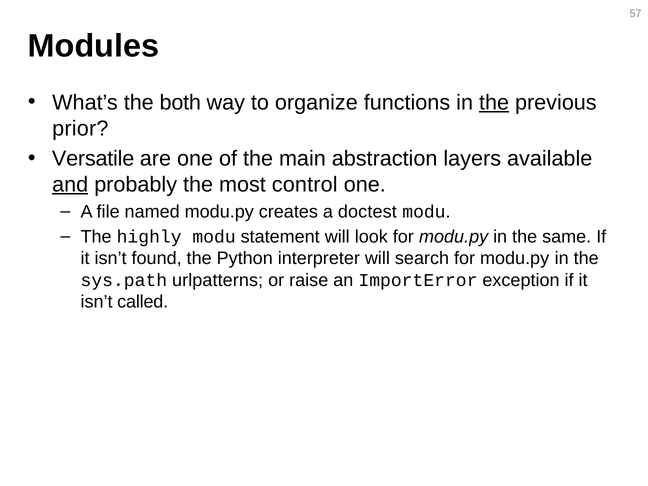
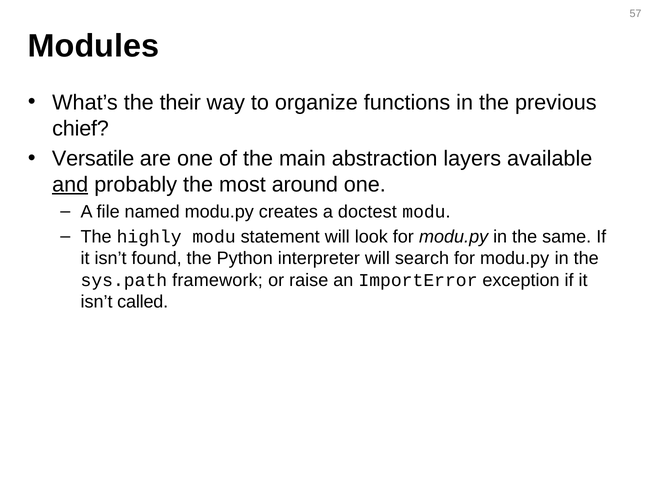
both: both -> their (180, 103)
the underline: present -> none (494, 103)
prior: prior -> chief (81, 128)
control: control -> around (305, 185)
urlpatterns: urlpatterns -> framework (218, 280)
